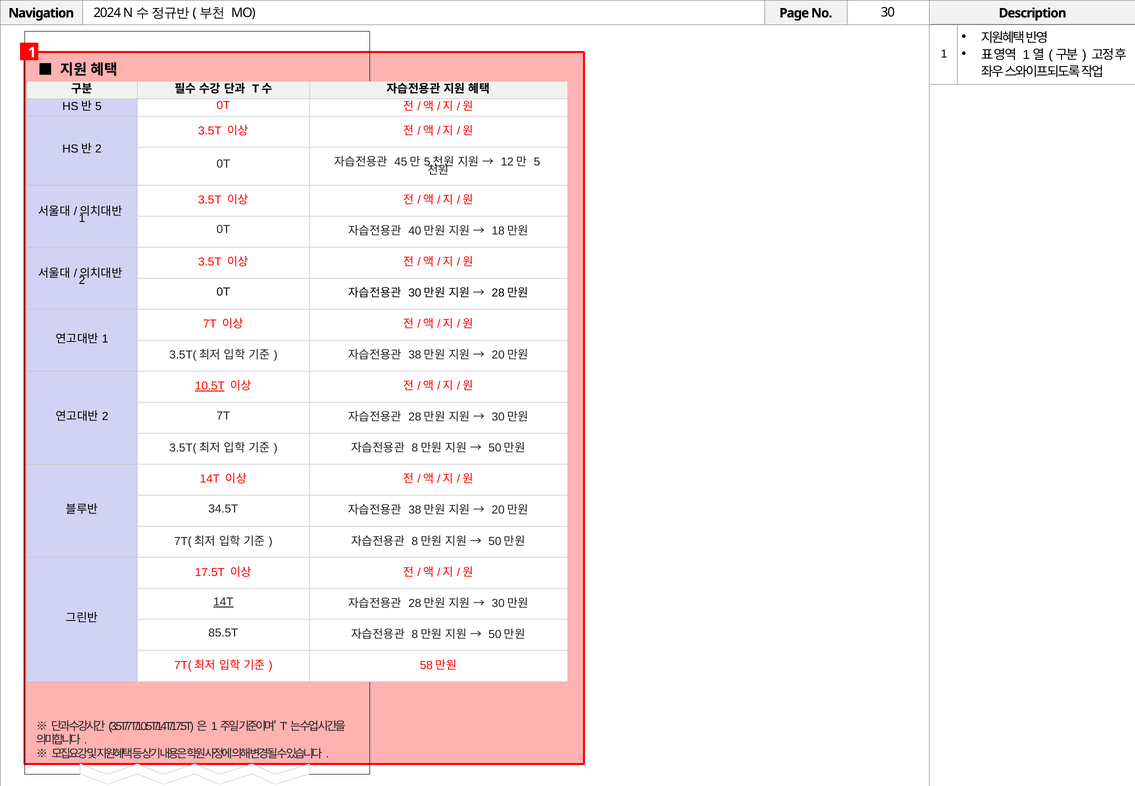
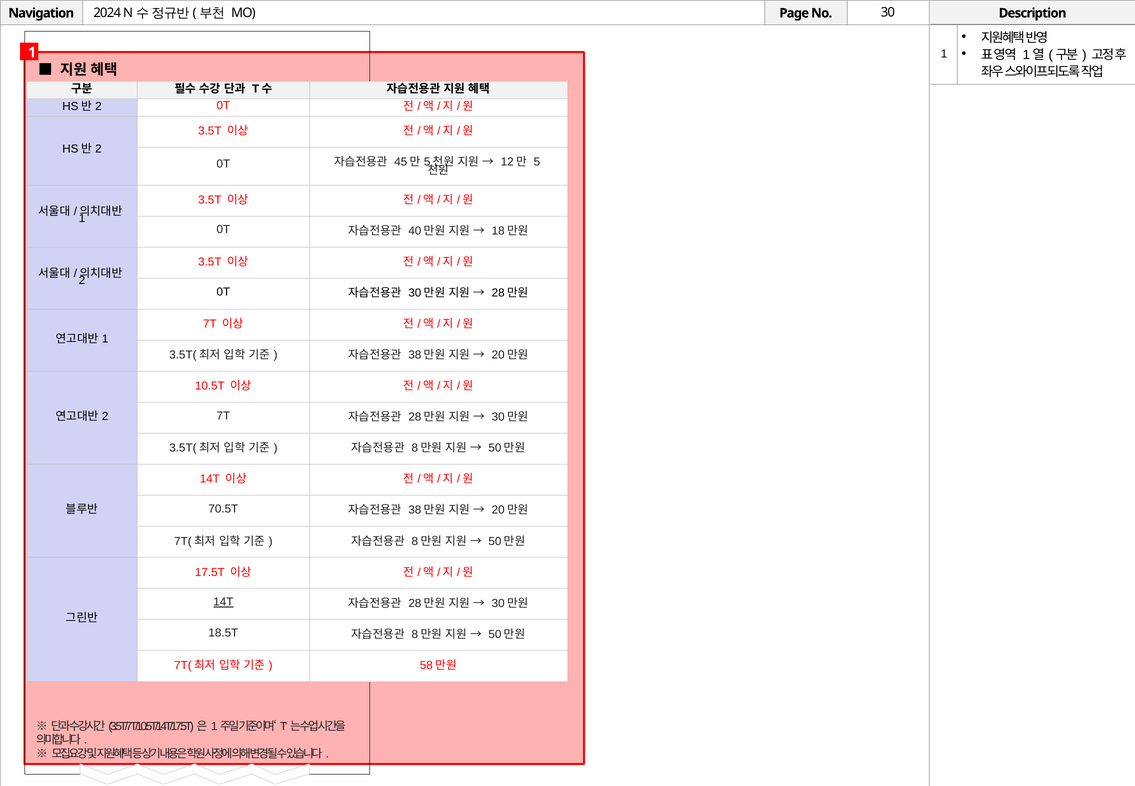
5: 5 -> 2 (98, 107)
10.5T underline: present -> none (210, 386)
34.5T: 34.5T -> 70.5T (223, 509)
85.5T: 85.5T -> 18.5T (223, 633)
